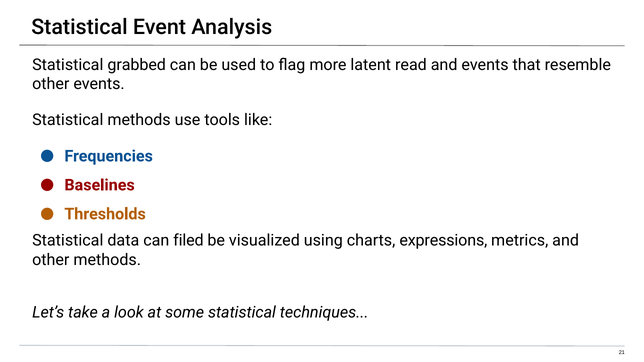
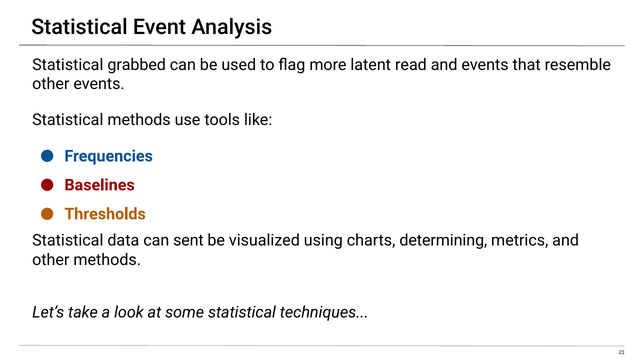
filed: filed -> sent (188, 241)
expressions: expressions -> determining (443, 241)
